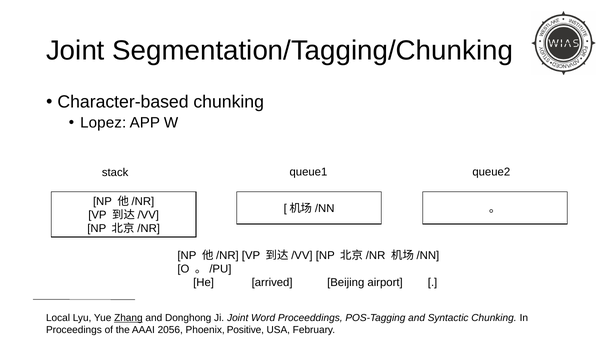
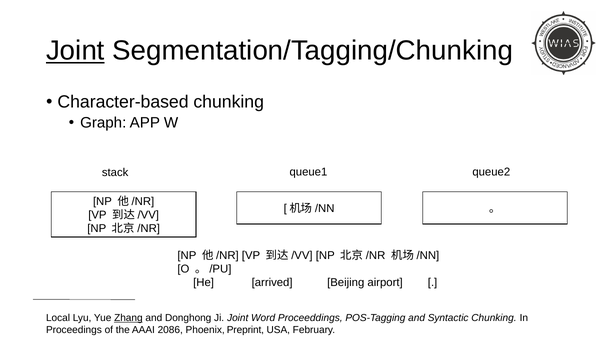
Joint underline: none -> present (75, 51)
Lopez: Lopez -> Graph (103, 123)
2056: 2056 -> 2086 (170, 330)
Positive: Positive -> Preprint (245, 330)
